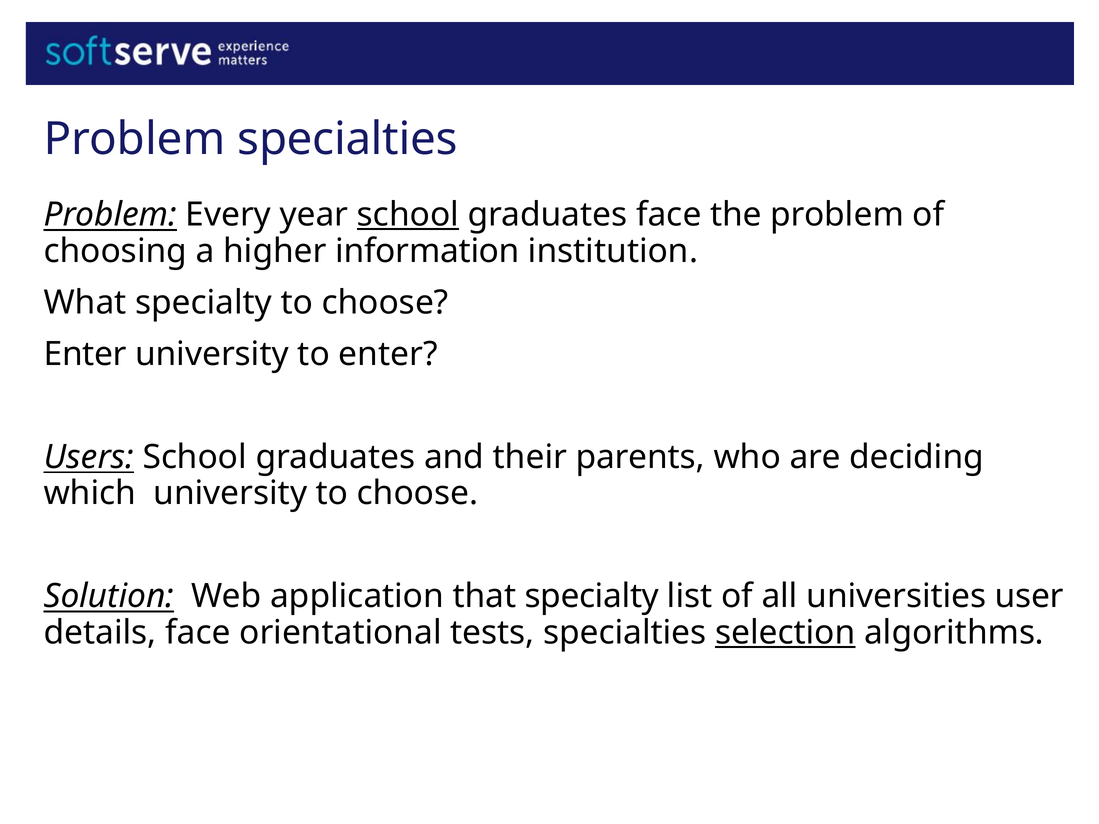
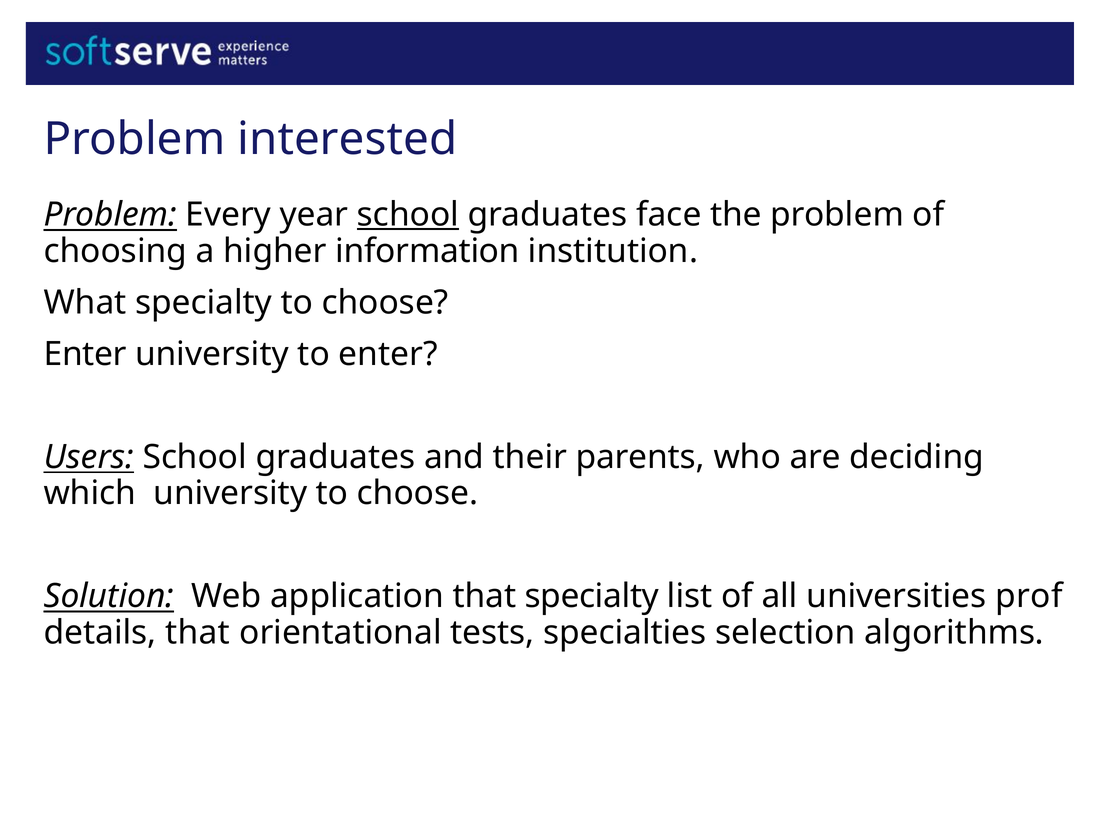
Problem specialties: specialties -> interested (347, 139)
user: user -> prof (1029, 596)
details face: face -> that (198, 633)
selection underline: present -> none (785, 633)
